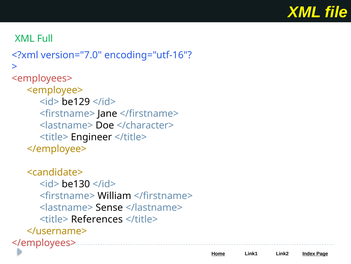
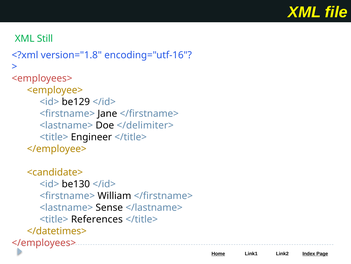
Full: Full -> Still (45, 38)
version="7.0: version="7.0 -> version="1.8 (71, 55)
</character>: </character> -> </delimiter> (145, 125)
</username>: </username> -> </datetimes> (57, 230)
